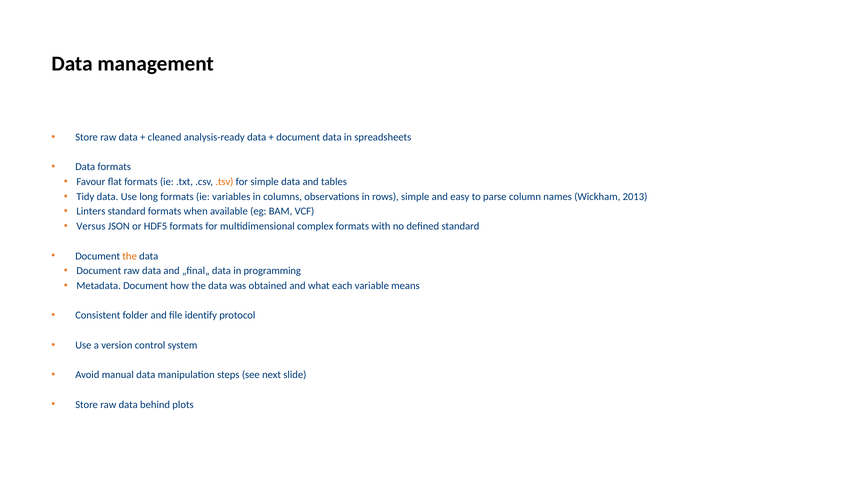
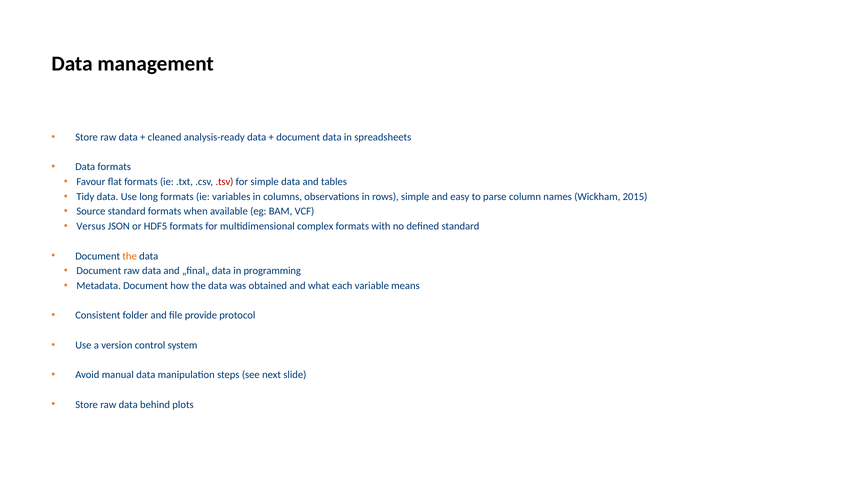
.tsv colour: orange -> red (224, 182)
2013: 2013 -> 2015 (635, 197)
Linters: Linters -> Source (91, 211)
identify: identify -> provide (201, 315)
